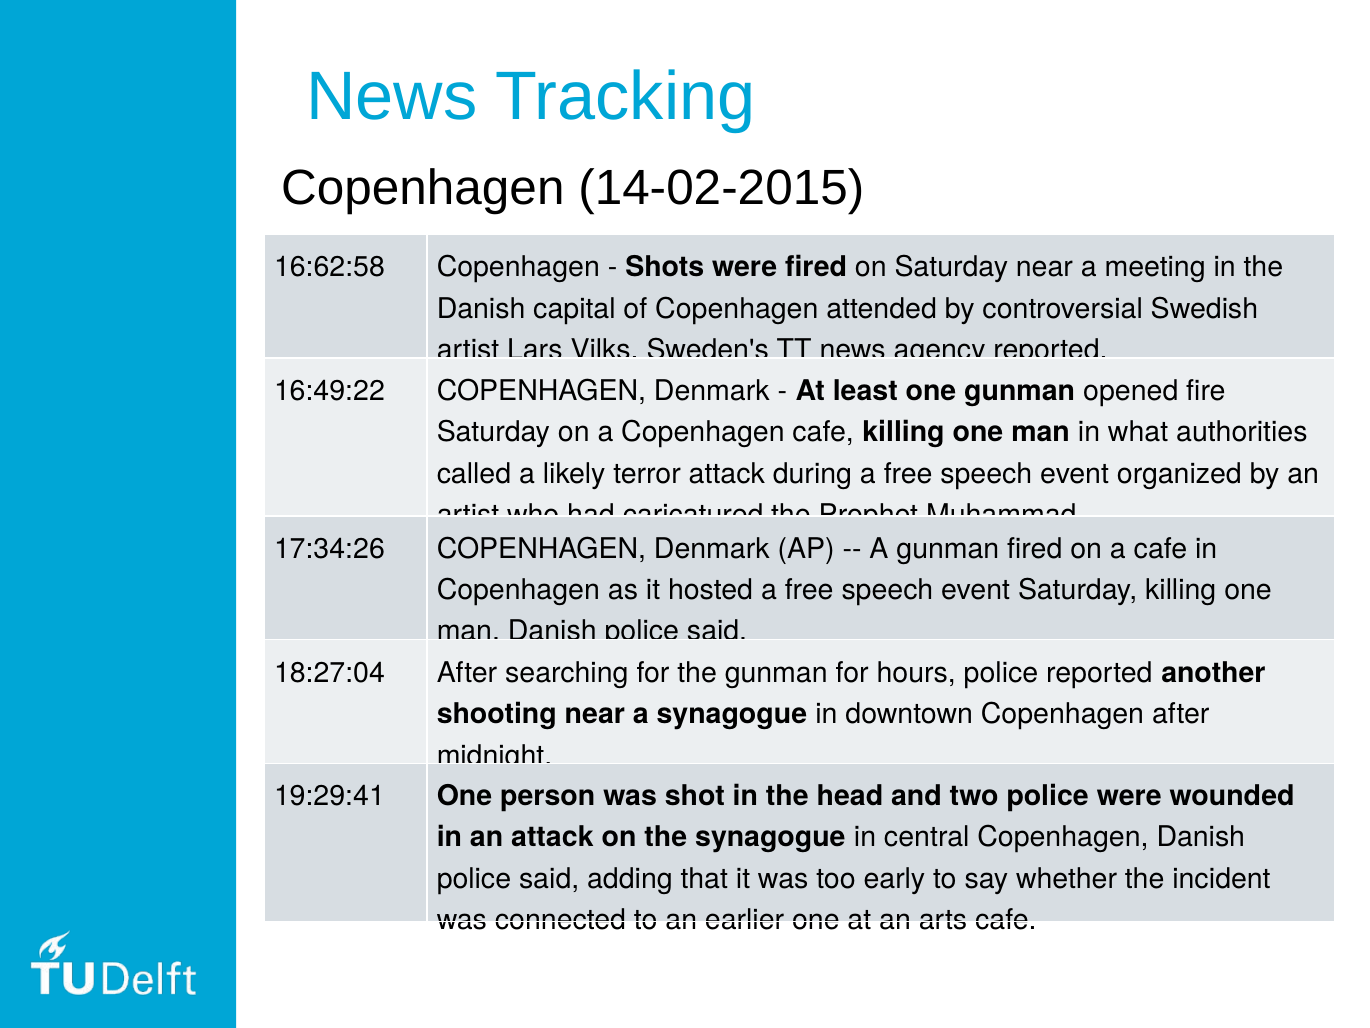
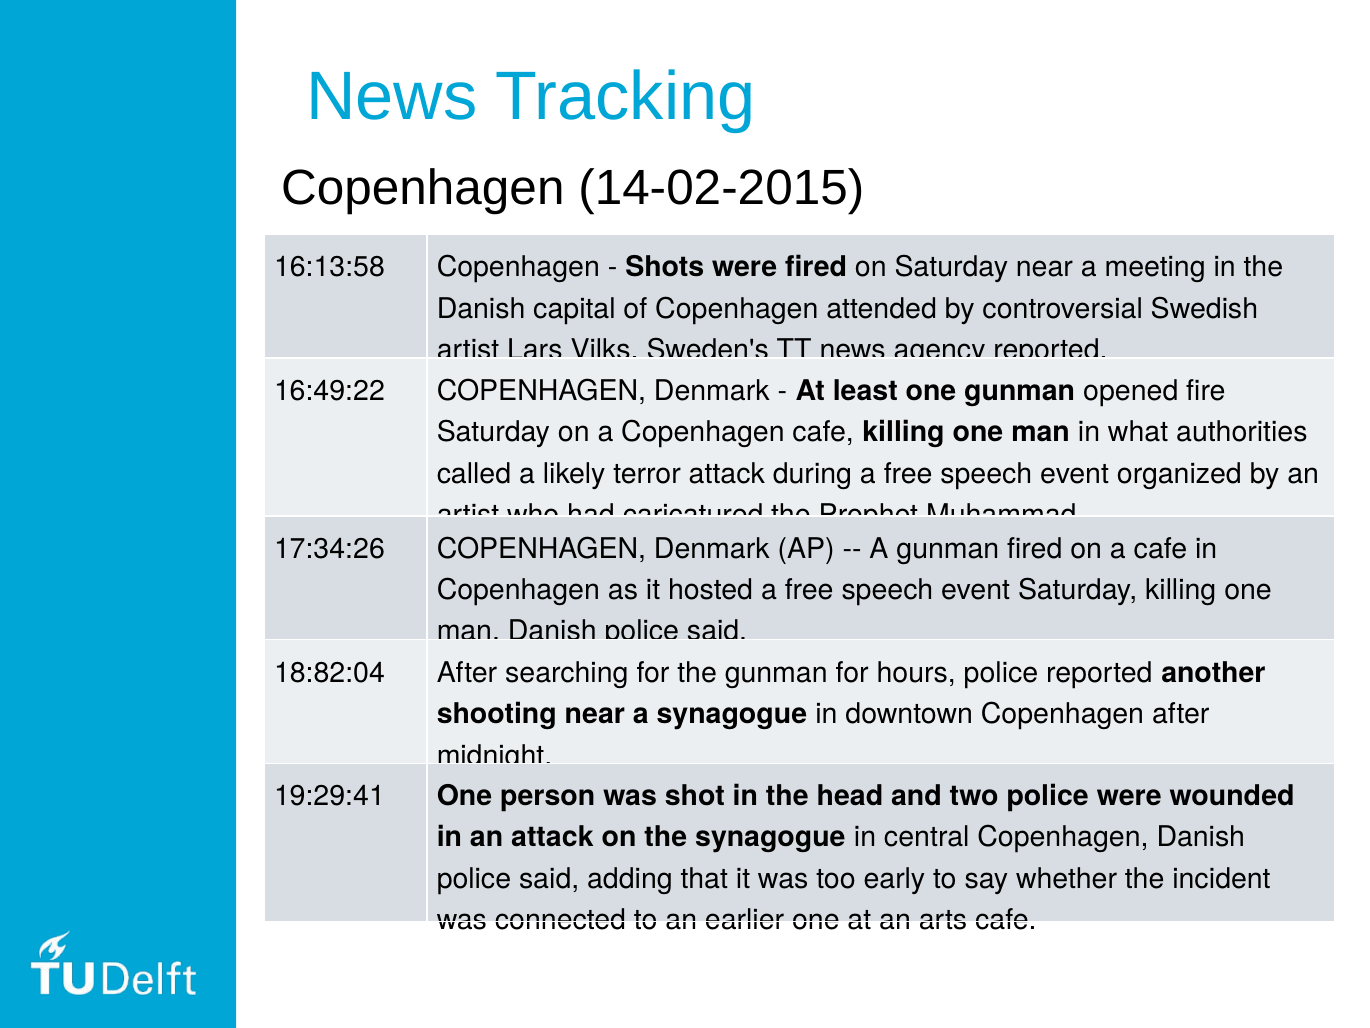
16:62:58: 16:62:58 -> 16:13:58 (329, 267)
18:27:04: 18:27:04 -> 18:82:04 (329, 672)
